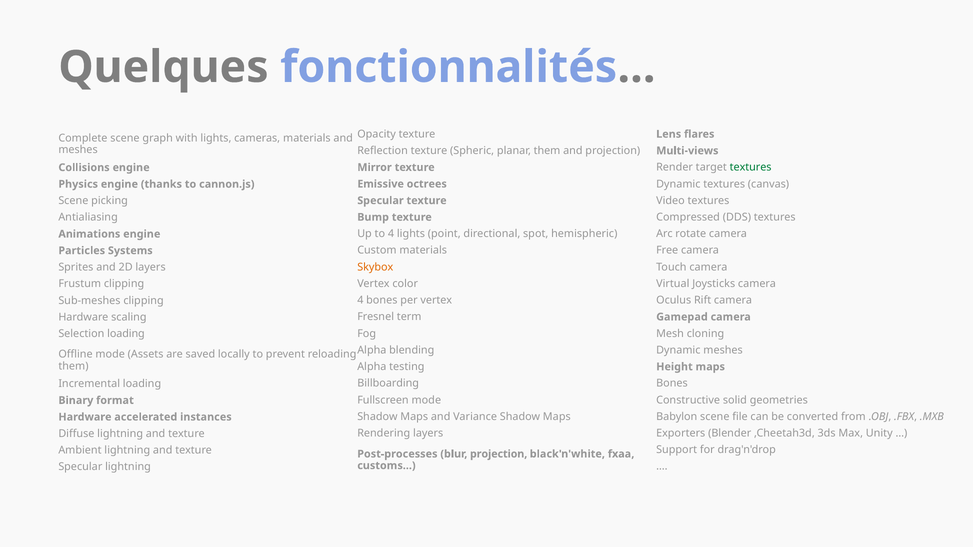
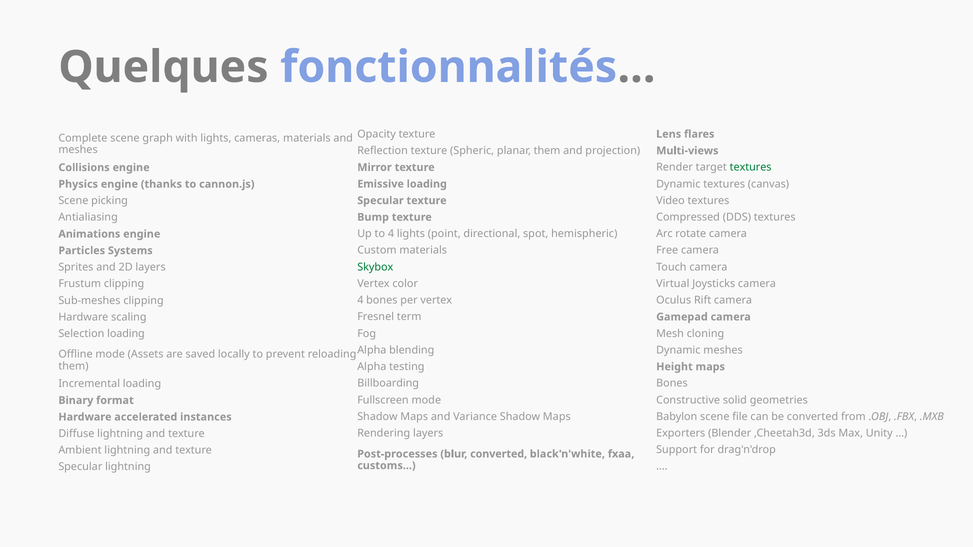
Emissive octrees: octrees -> loading (427, 184)
Skybox colour: orange -> green (375, 267)
blur projection: projection -> converted (499, 454)
